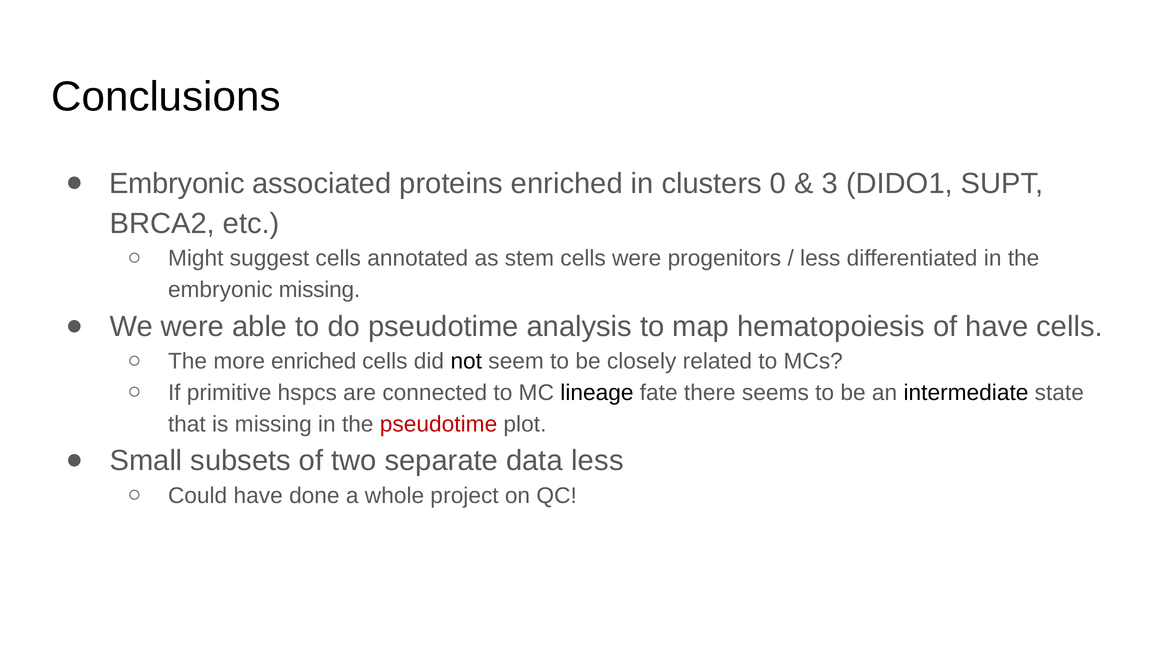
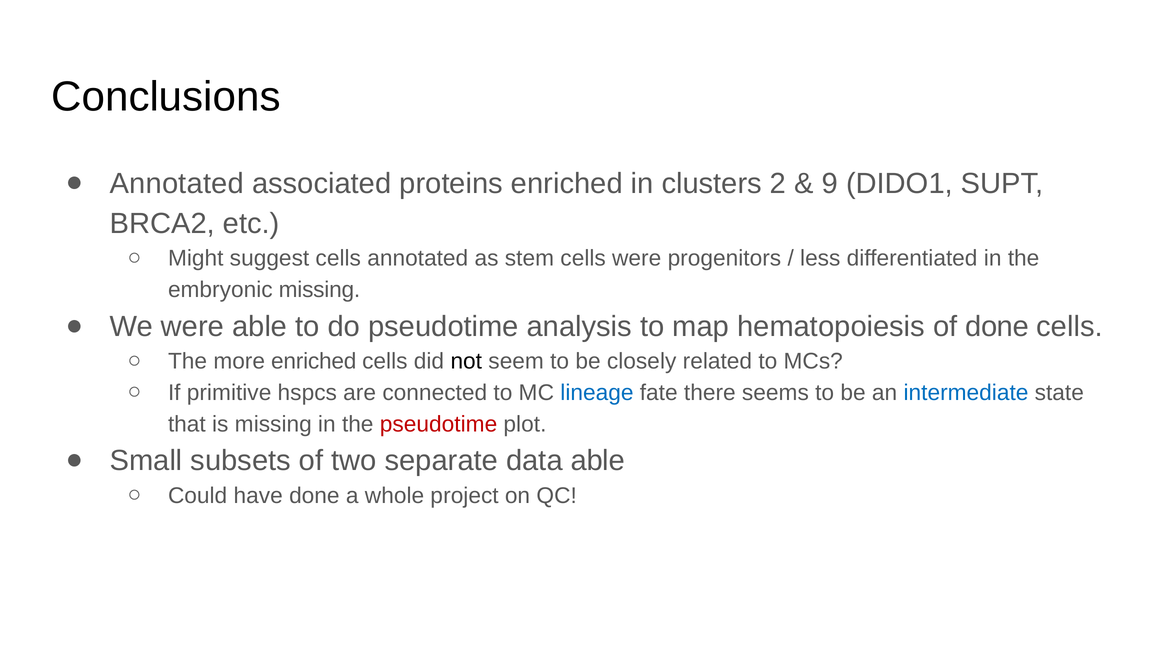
Embryonic: Embryonic -> Annotated (177, 183)
0: 0 -> 2 (778, 183)
3: 3 -> 9 (830, 183)
of have: have -> done (997, 327)
lineage colour: black -> blue (597, 393)
intermediate colour: black -> blue (966, 393)
data less: less -> able (598, 461)
